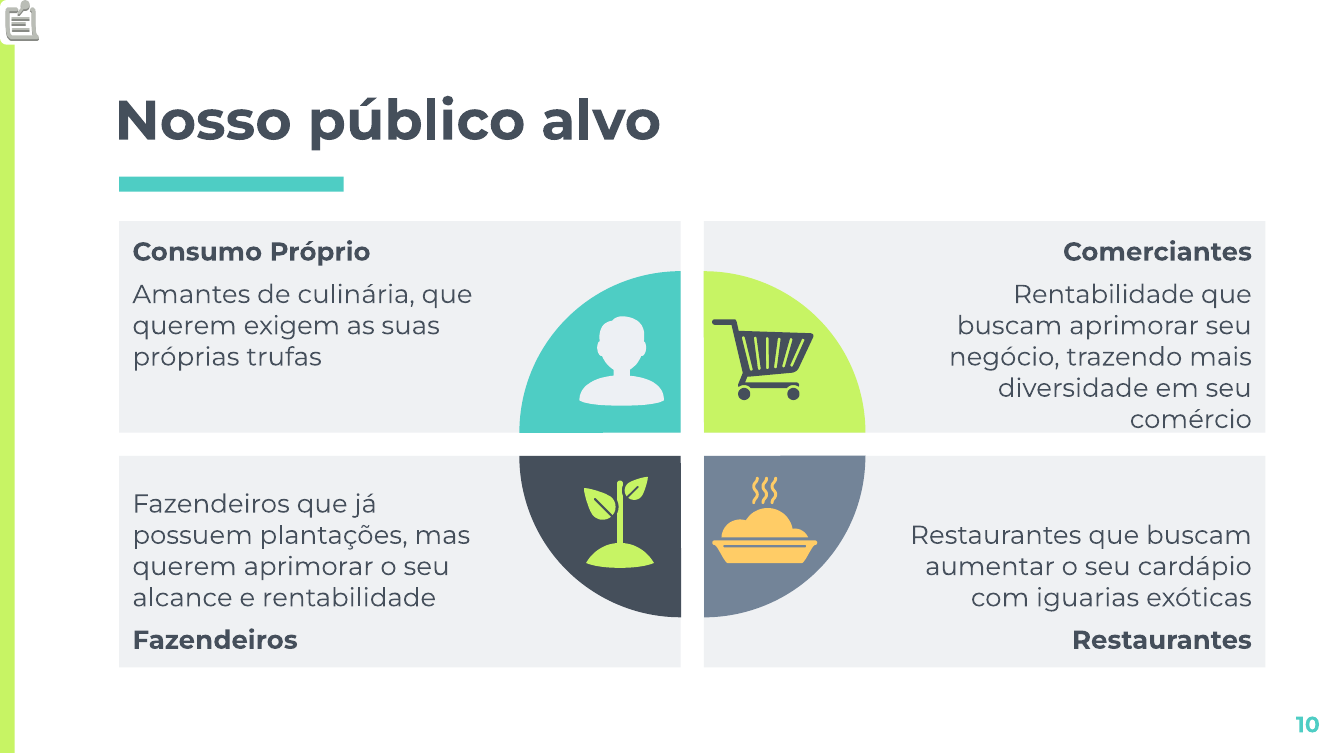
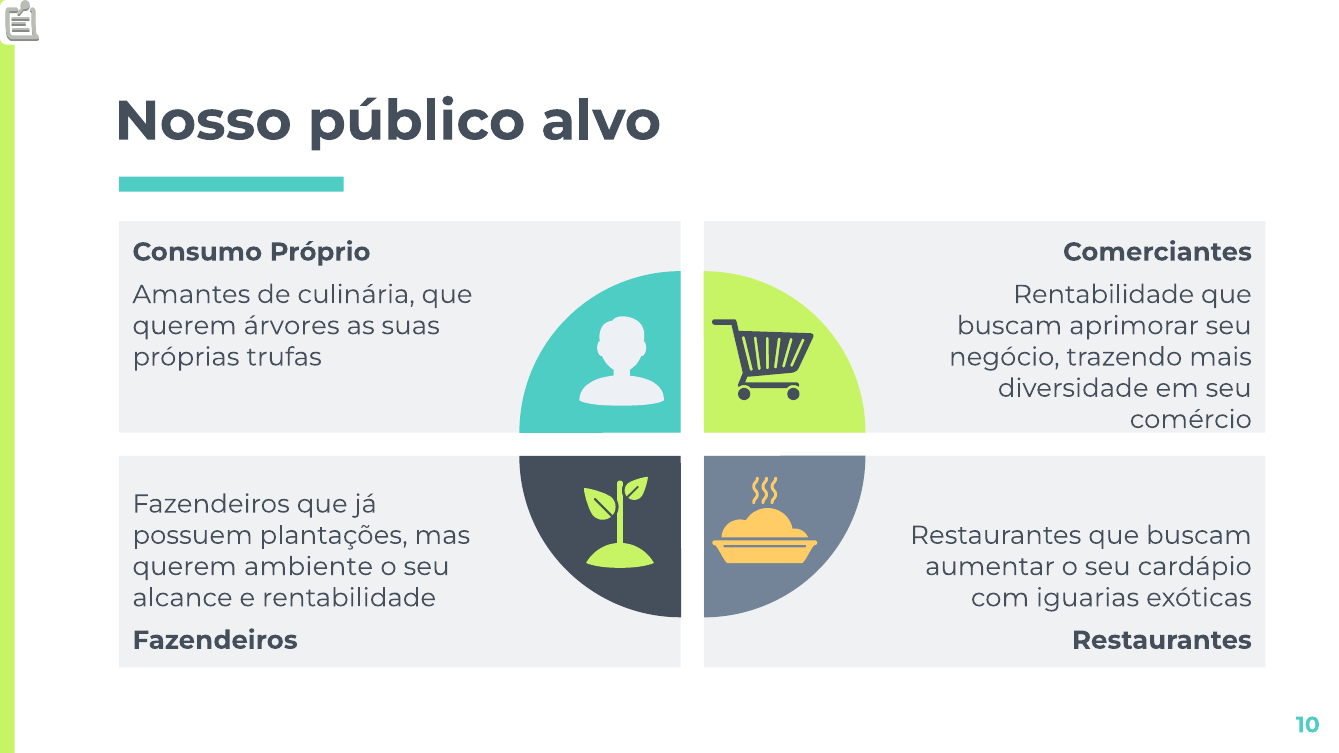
exigem: exigem -> árvores (292, 326)
querem aprimorar: aprimorar -> ambiente (309, 567)
